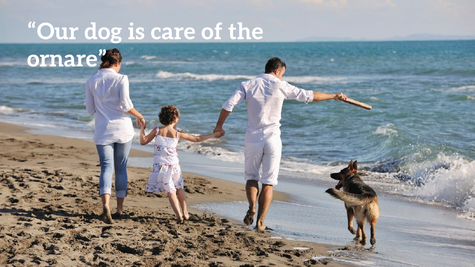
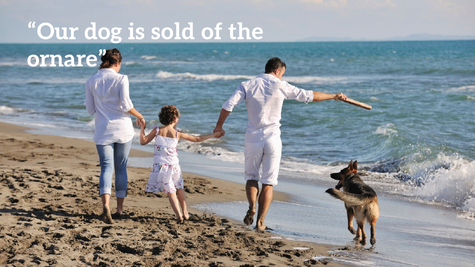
care: care -> sold (173, 32)
